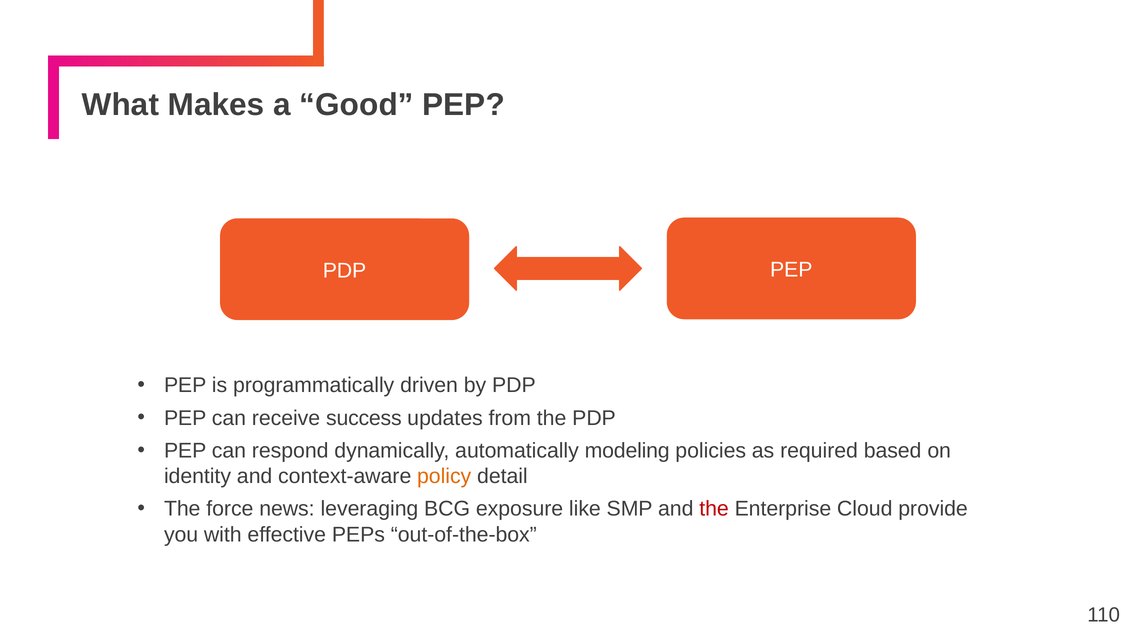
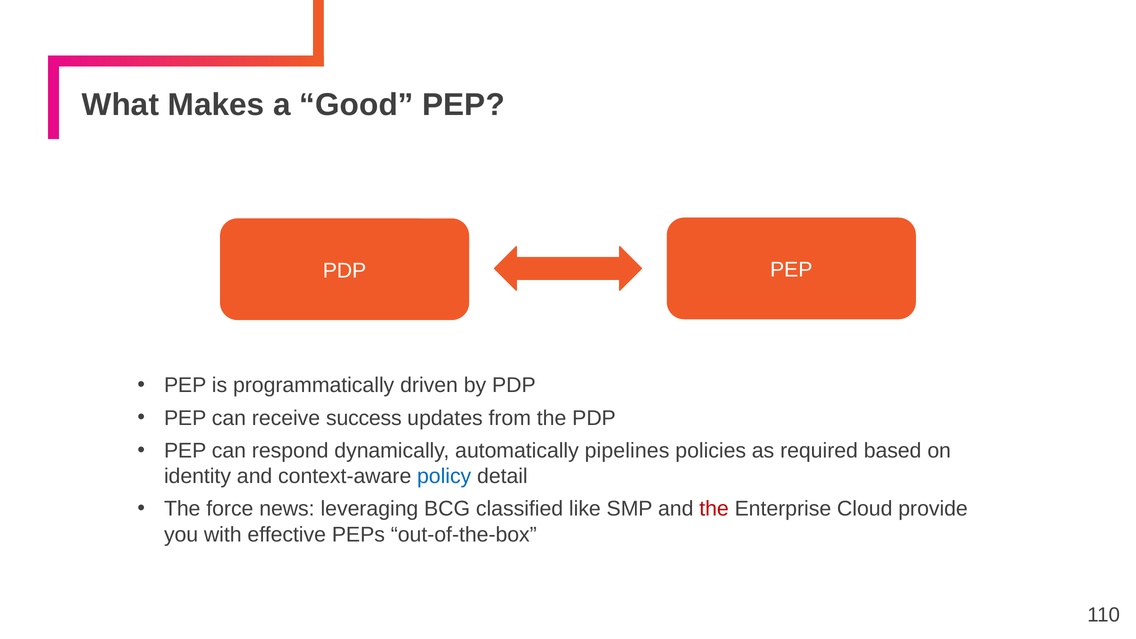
modeling: modeling -> pipelines (627, 451)
policy colour: orange -> blue (444, 476)
exposure: exposure -> classified (520, 509)
